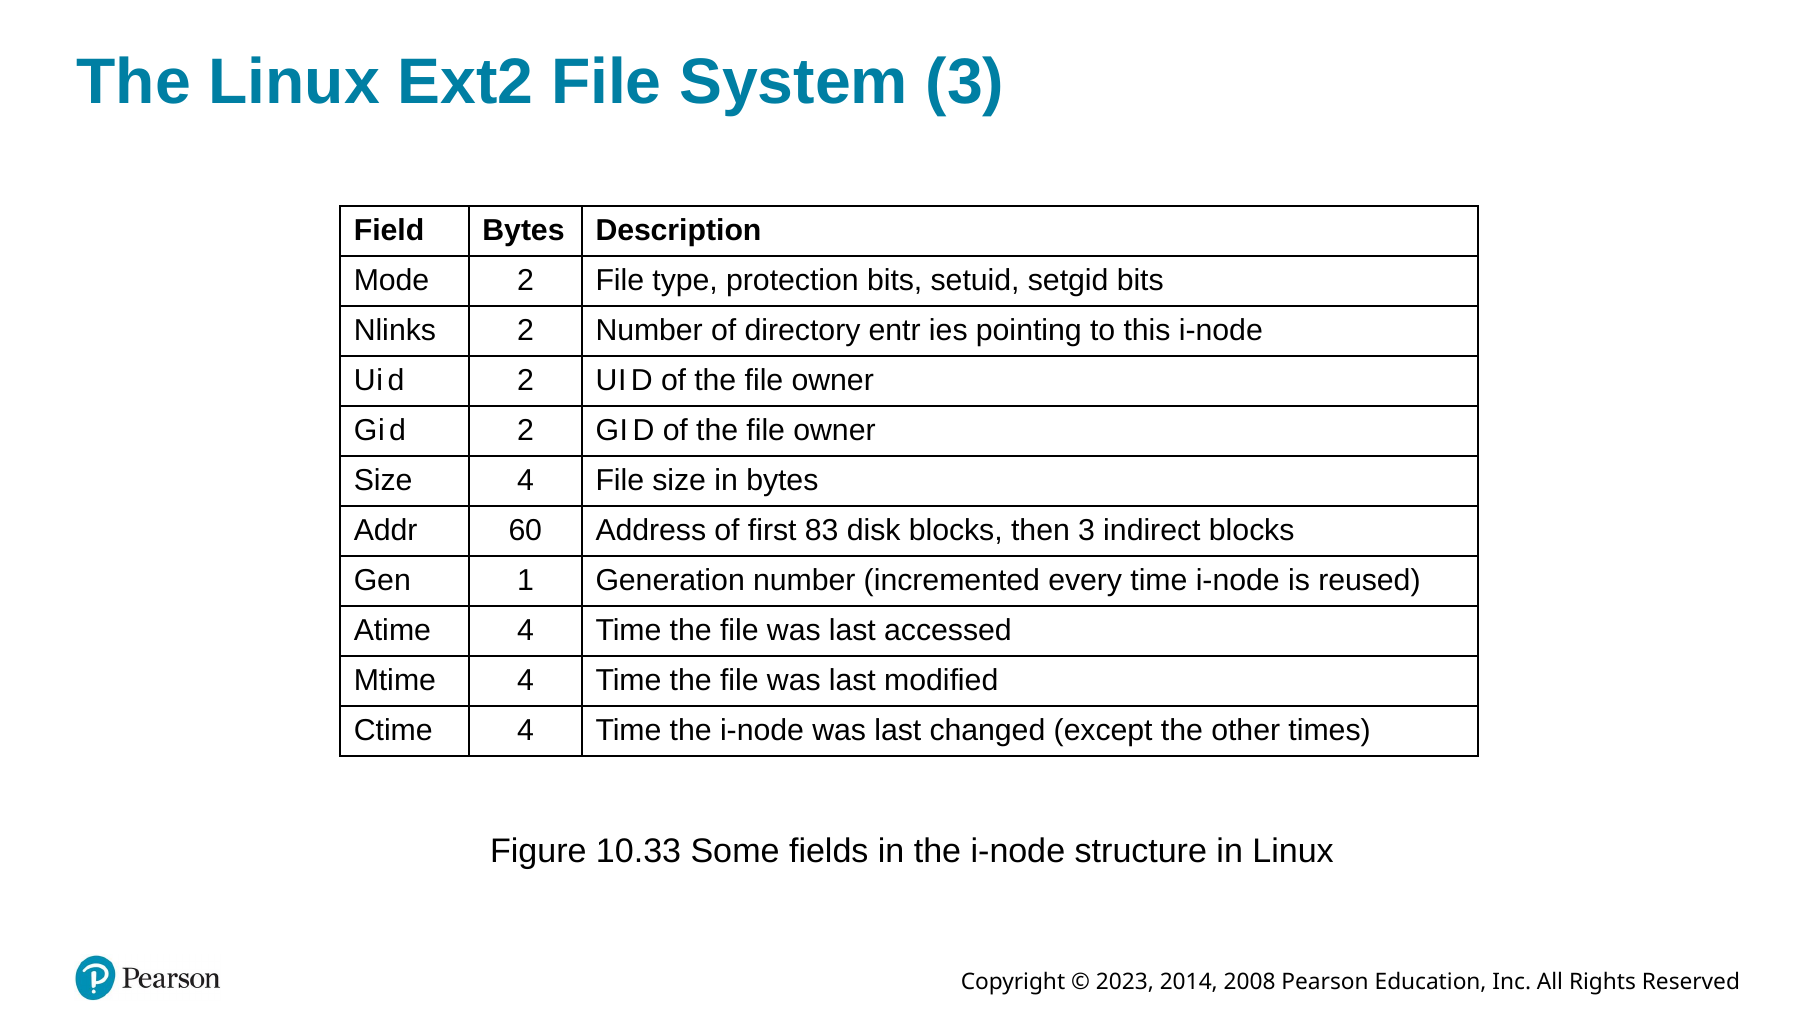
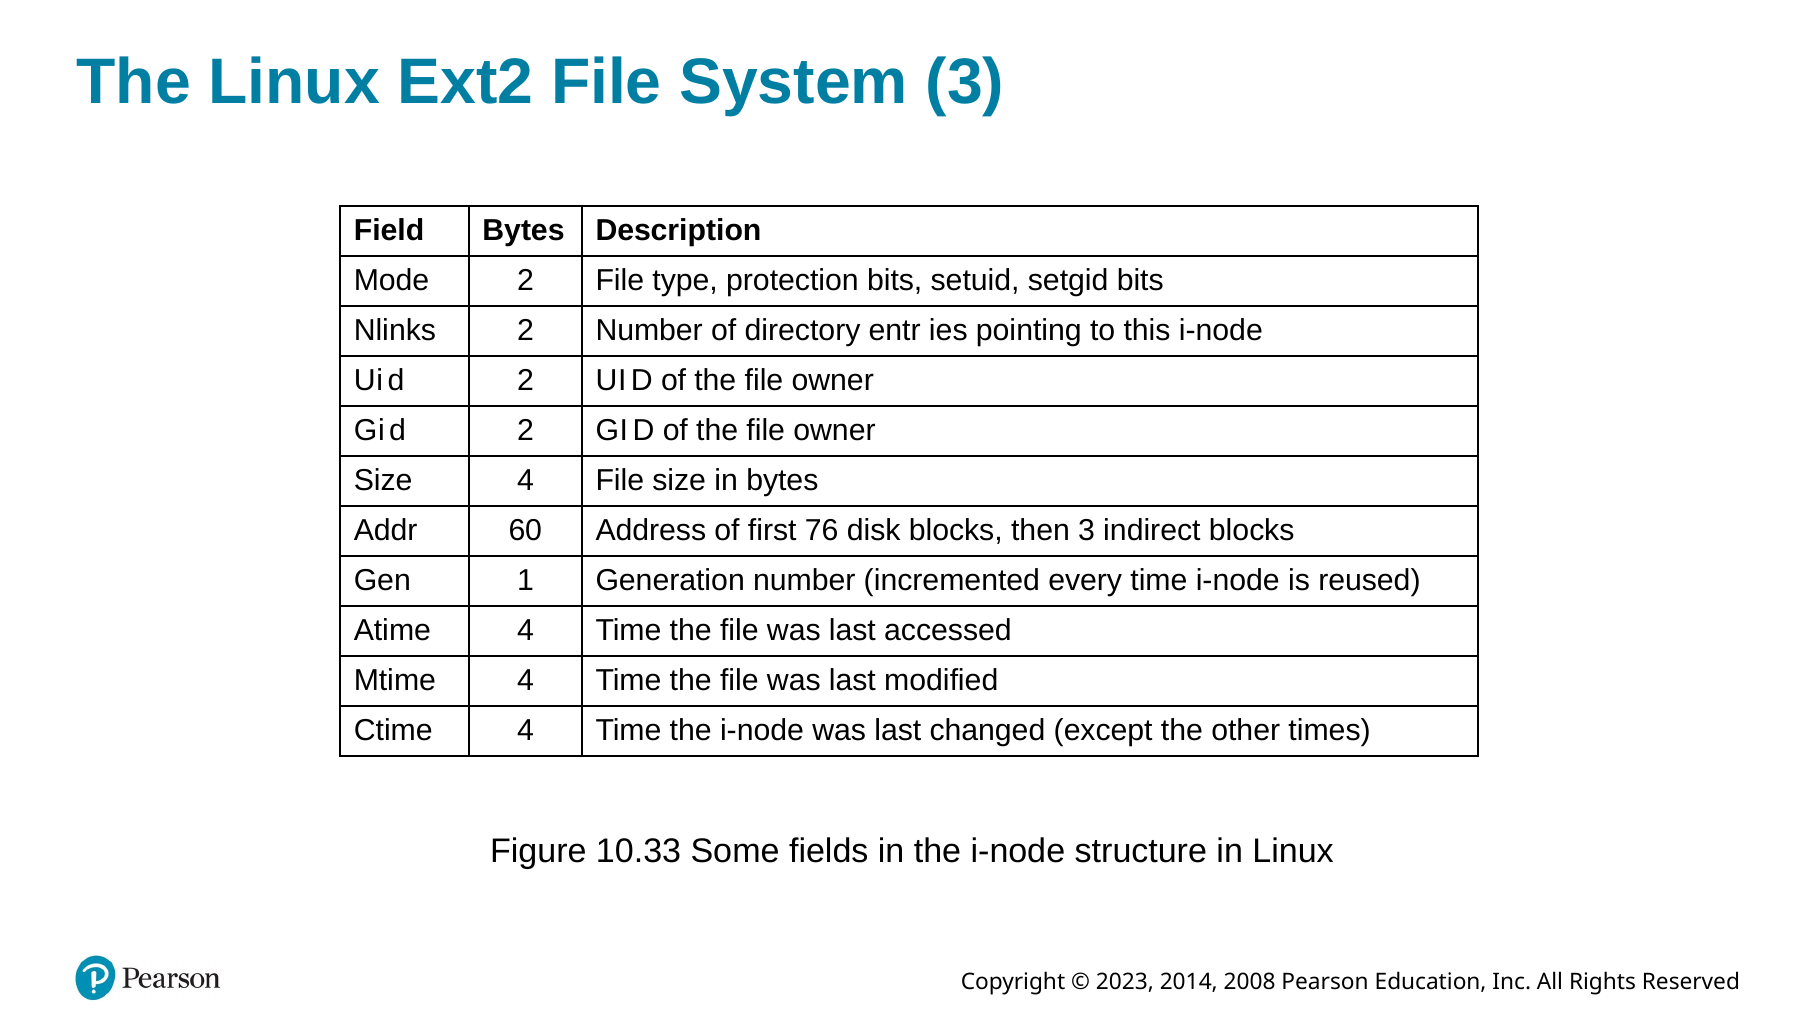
83: 83 -> 76 (822, 530)
